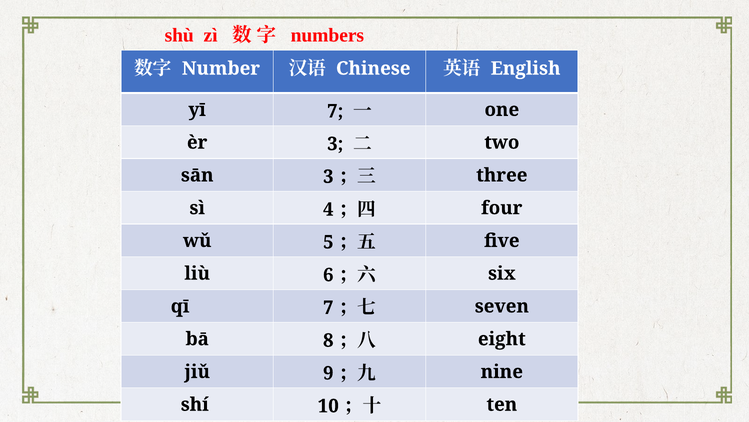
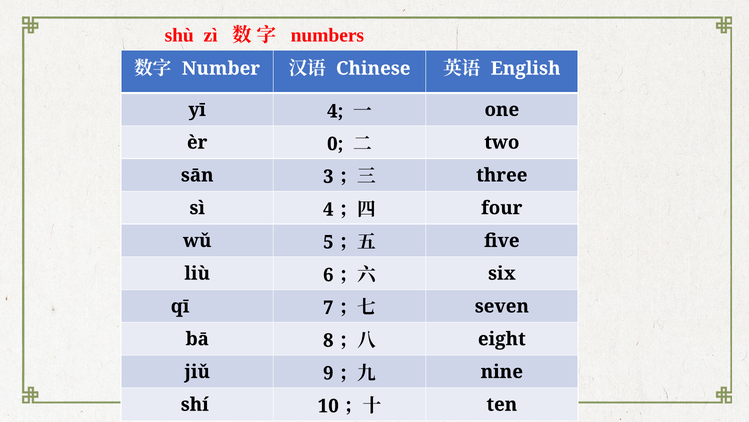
yī 7: 7 -> 4 (335, 111)
èr 3: 3 -> 0 (335, 144)
